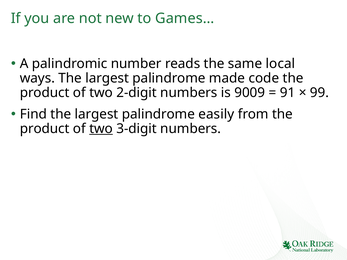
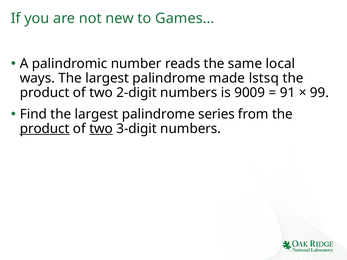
code: code -> lstsq (264, 78)
easily: easily -> series (216, 114)
product underline: none -> present (45, 129)
